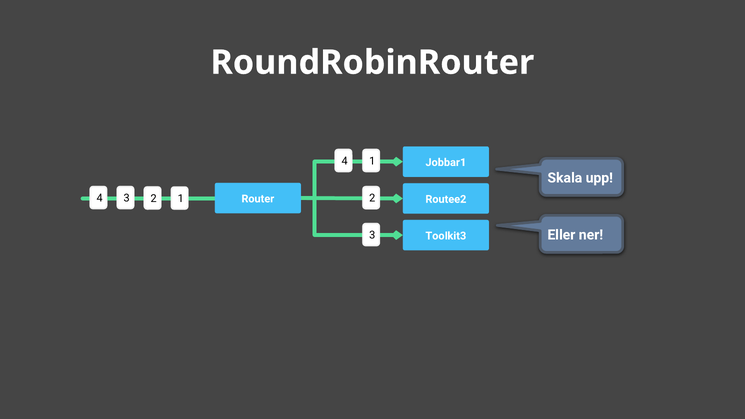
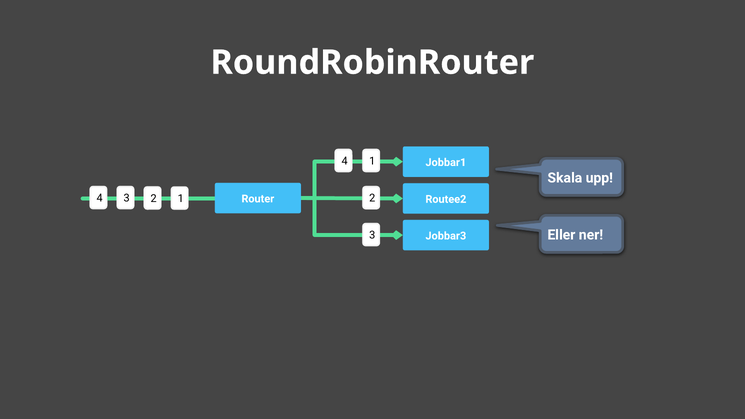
Toolkit3: Toolkit3 -> Jobbar3 (446, 236)
